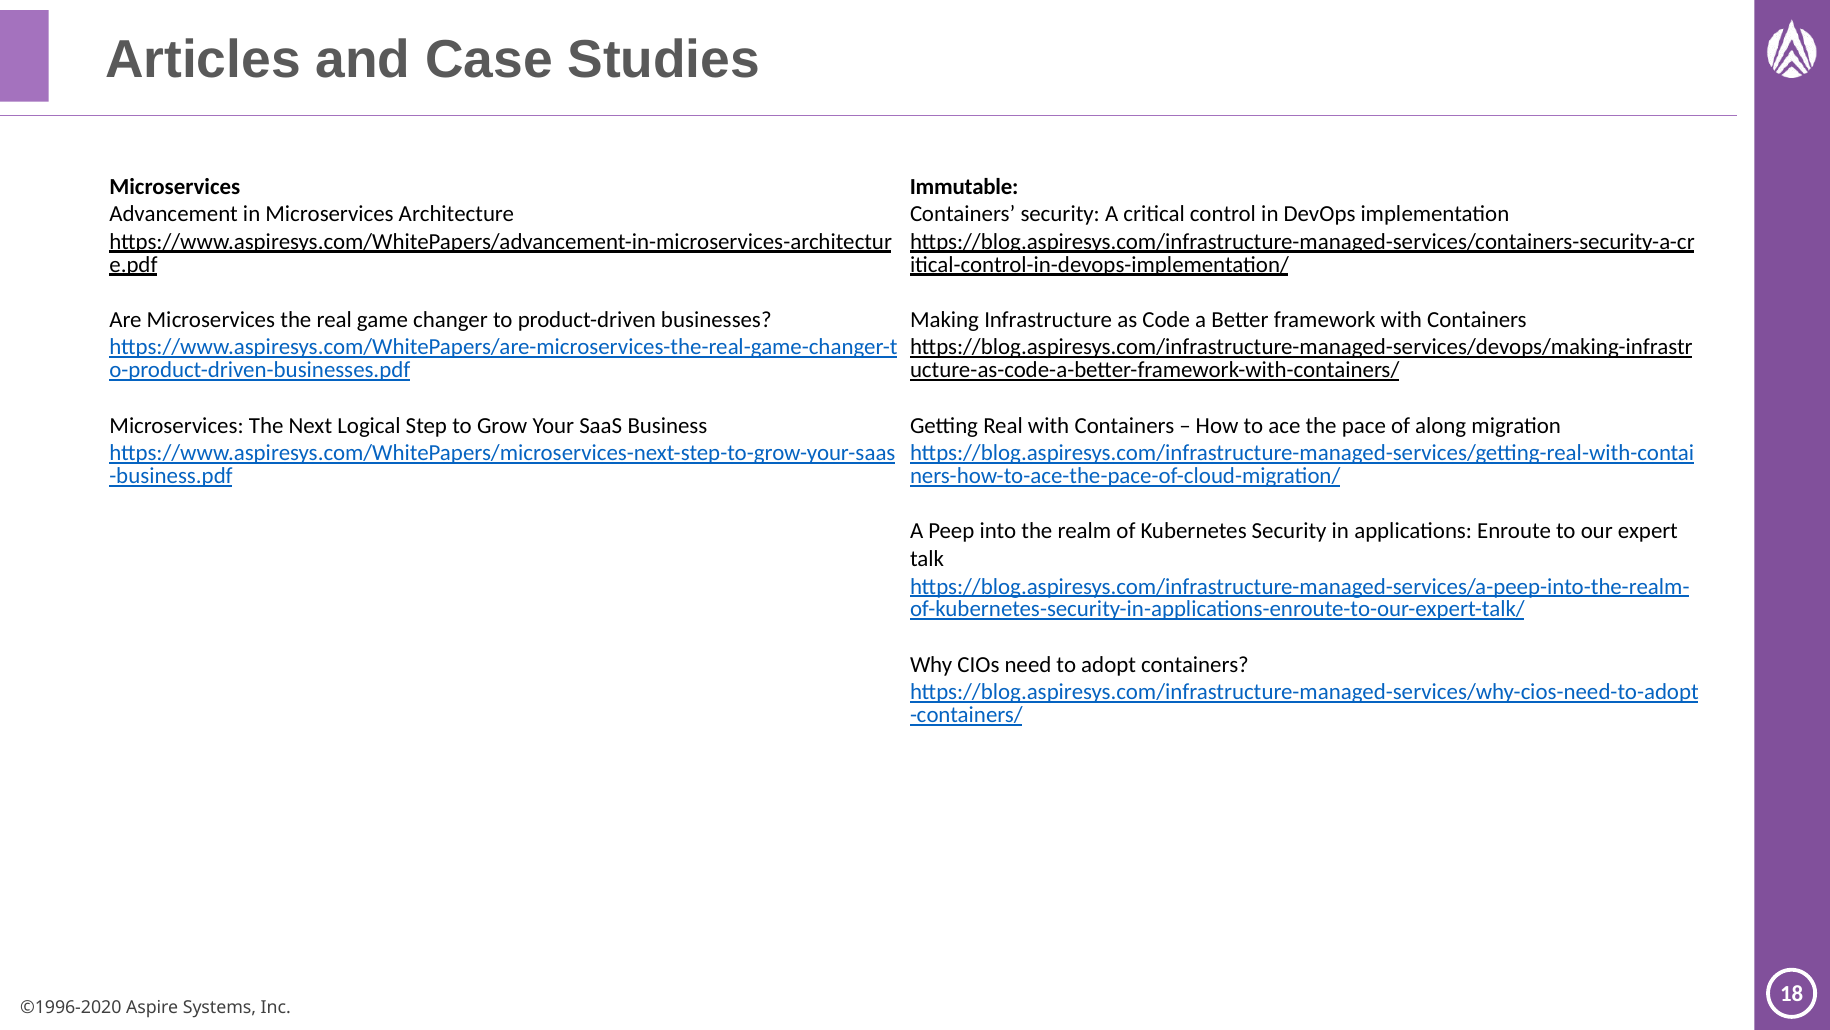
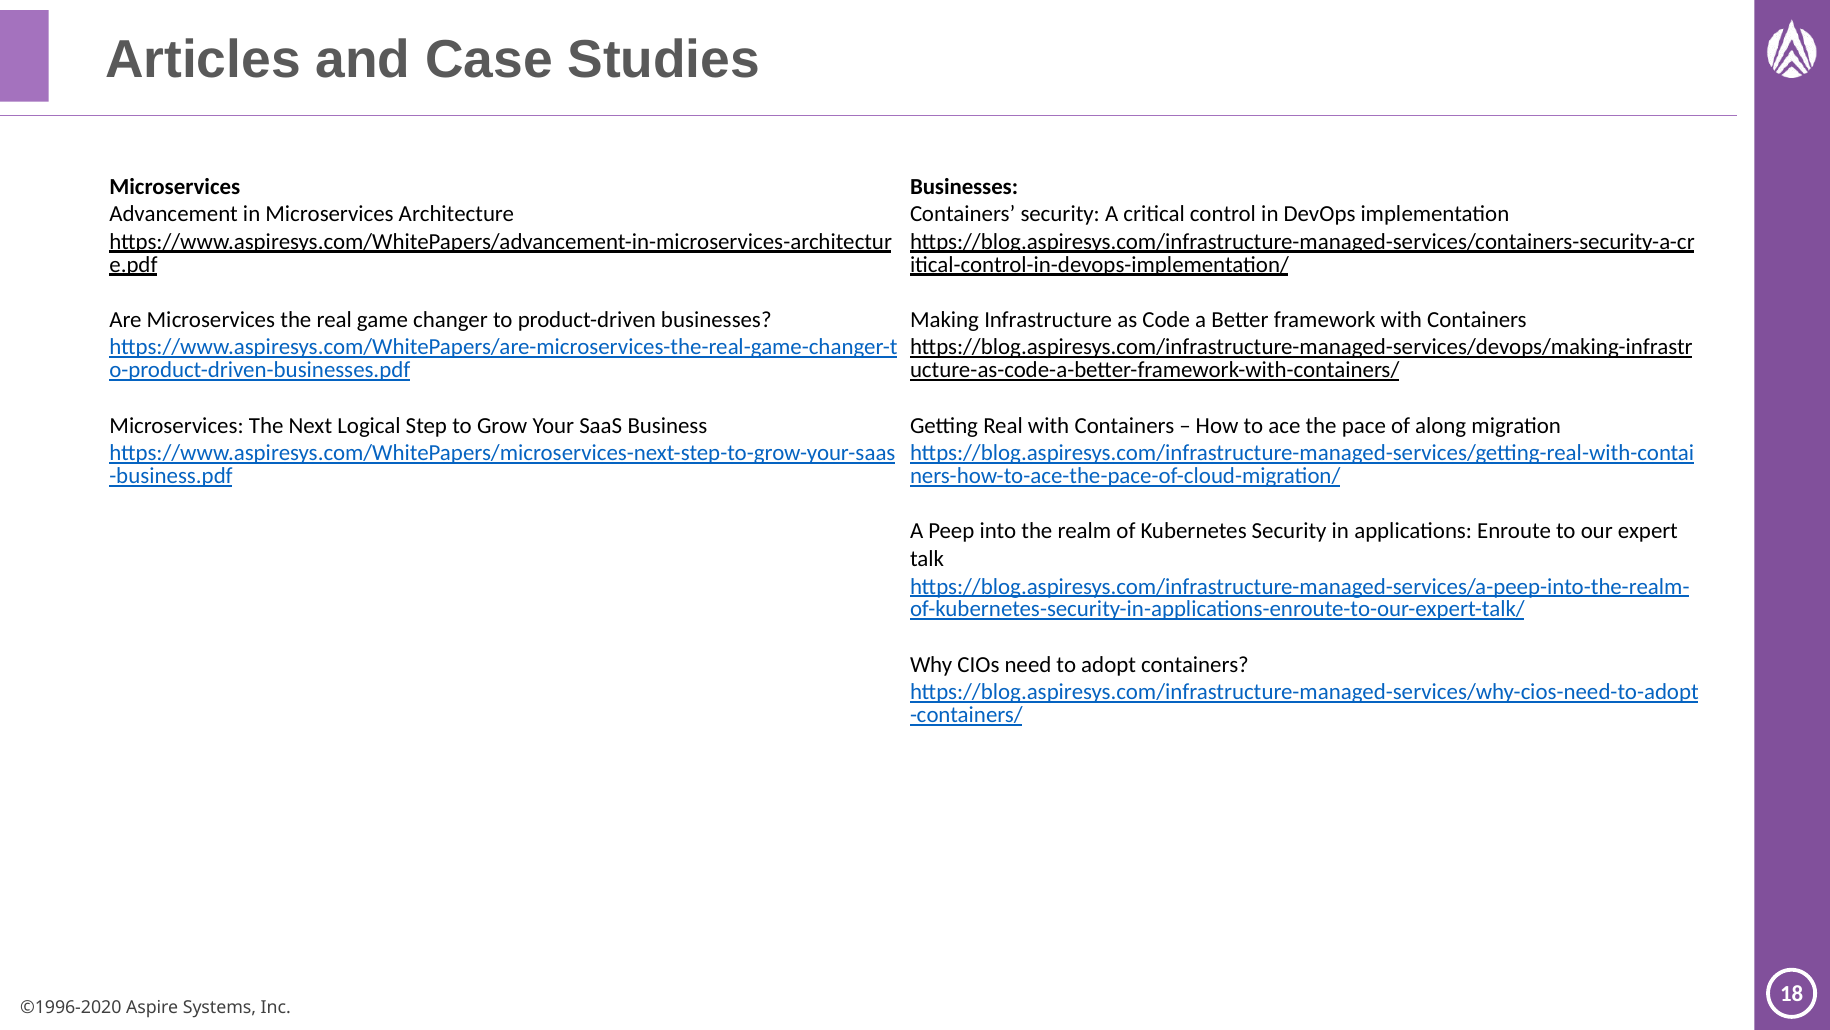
Immutable: Immutable -> Businesses (964, 186)
